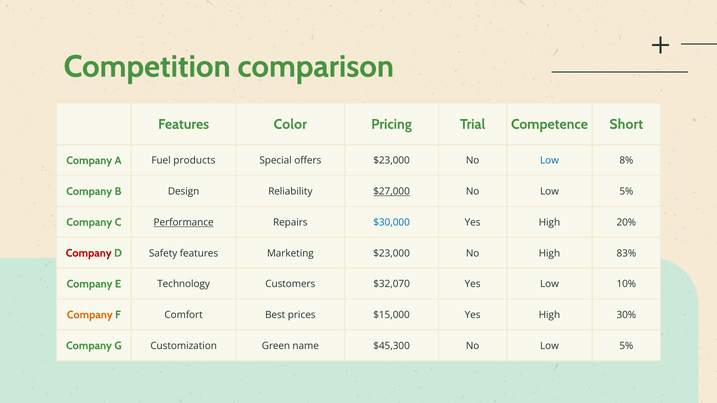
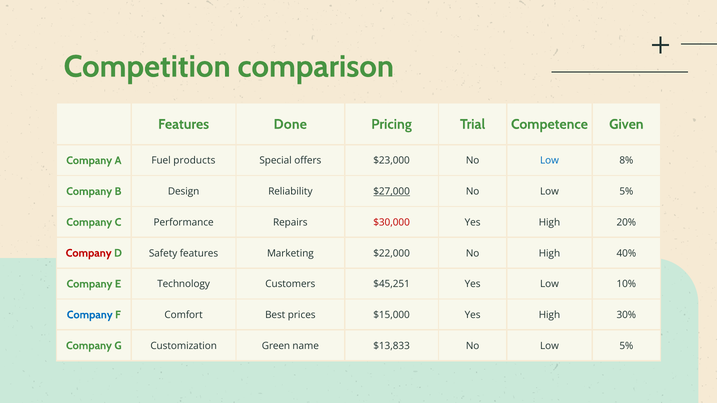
Color: Color -> Done (290, 124)
Short: Short -> Given (626, 124)
Performance underline: present -> none (184, 223)
$30,000 colour: blue -> red (392, 223)
Marketing $23,000: $23,000 -> $22,000 (392, 253)
83%: 83% -> 40% (626, 253)
$32,070: $32,070 -> $45,251 (392, 284)
Company colour: orange -> blue (90, 315)
$45,300: $45,300 -> $13,833 (392, 346)
